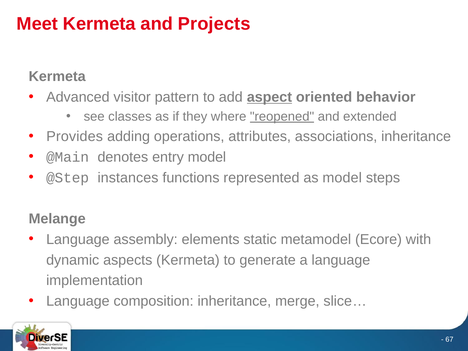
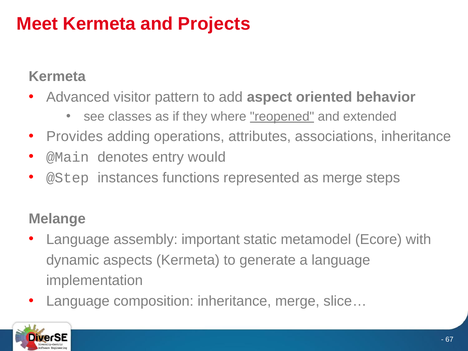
aspect underline: present -> none (269, 97)
entry model: model -> would (207, 157)
as model: model -> merge (342, 178)
elements: elements -> important (211, 239)
